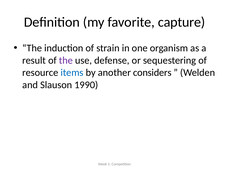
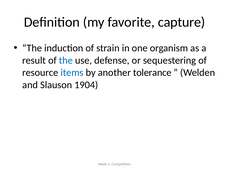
the colour: purple -> blue (66, 60)
considers: considers -> tolerance (152, 72)
1990: 1990 -> 1904 (86, 85)
